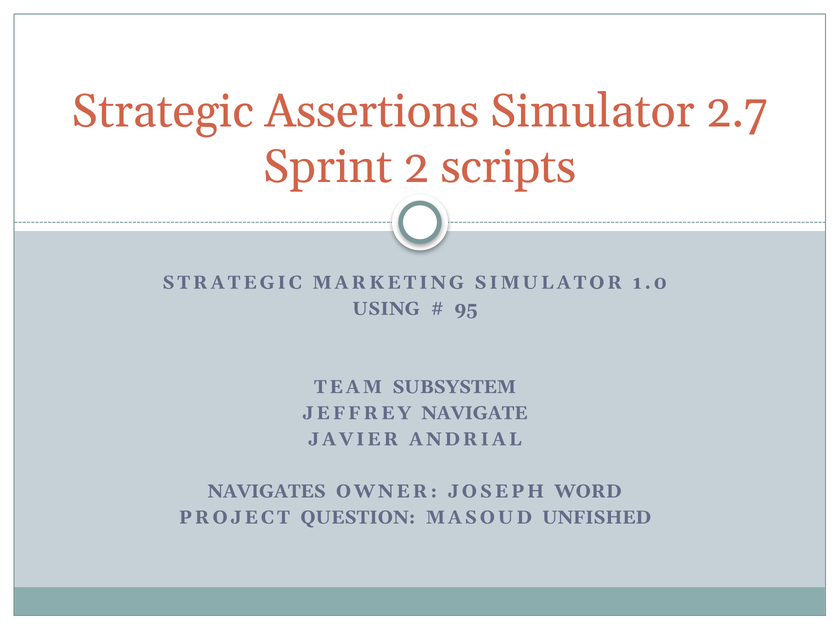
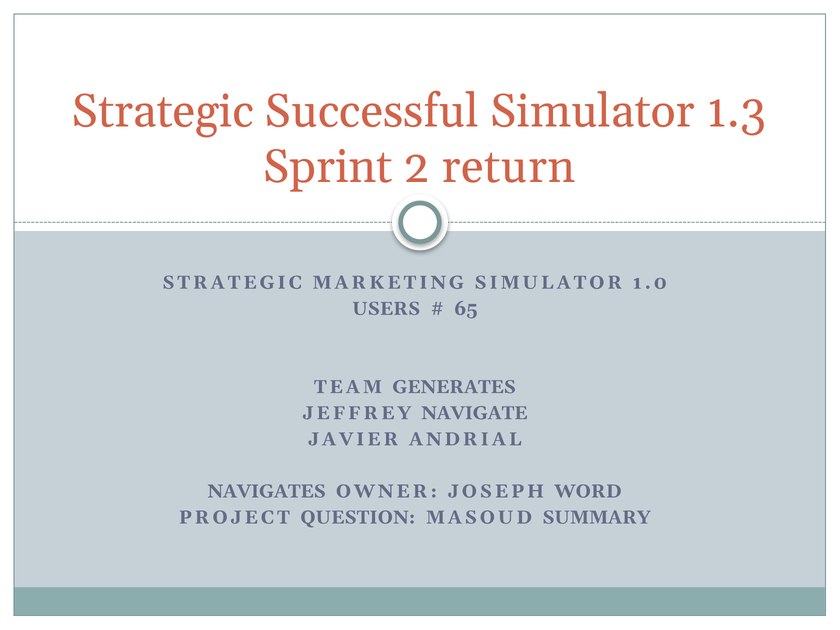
Assertions: Assertions -> Successful (372, 111)
2.7: 2.7 -> 1.3 (737, 111)
scripts: scripts -> return (508, 167)
USING: USING -> USERS (386, 309)
95: 95 -> 65 (466, 309)
SUBSYSTEM: SUBSYSTEM -> GENERATES (454, 387)
UNFISHED: UNFISHED -> SUMMARY (596, 517)
